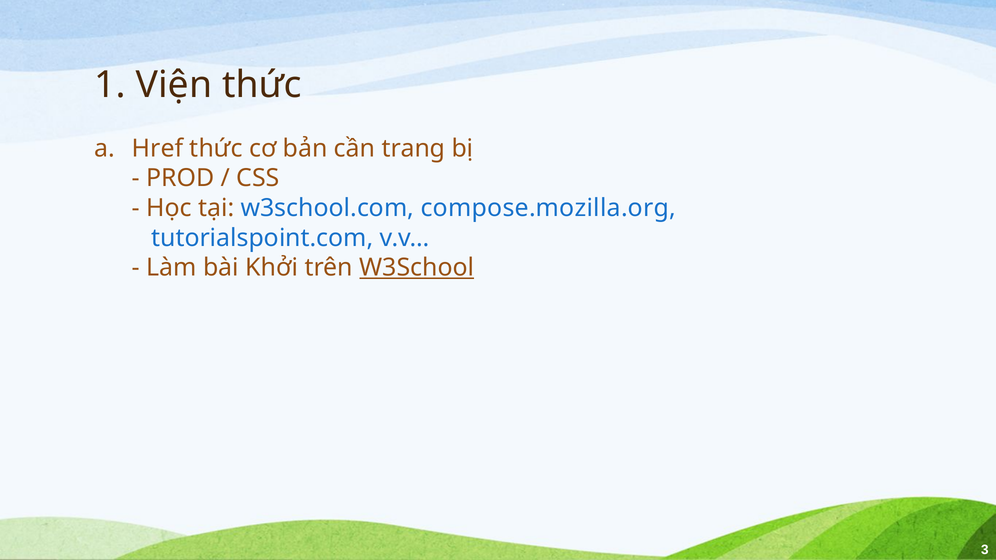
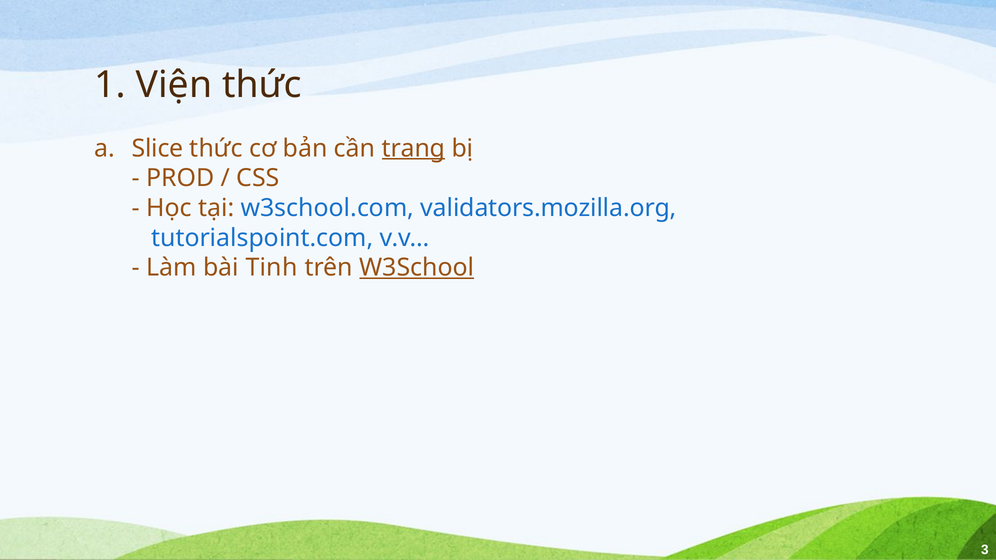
Href: Href -> Slice (158, 148)
trang underline: none -> present (414, 148)
compose.mozilla.org: compose.mozilla.org -> validators.mozilla.org (549, 208)
Khởi: Khởi -> Tinh (272, 268)
